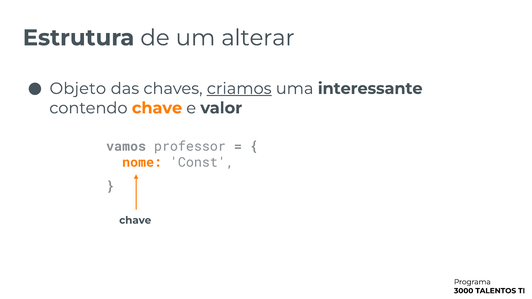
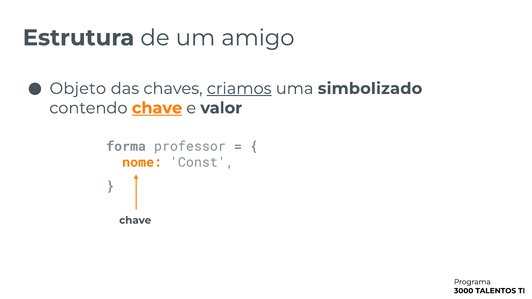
alterar: alterar -> amigo (258, 38)
interessante: interessante -> simbolizado (370, 89)
chave underline: none -> present (157, 108)
vamos: vamos -> forma (126, 146)
